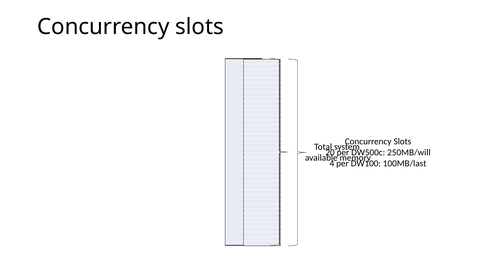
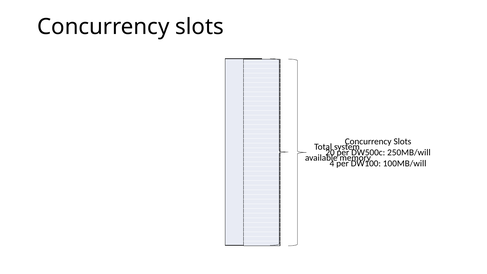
100MB/last: 100MB/last -> 100MB/will (405, 163)
